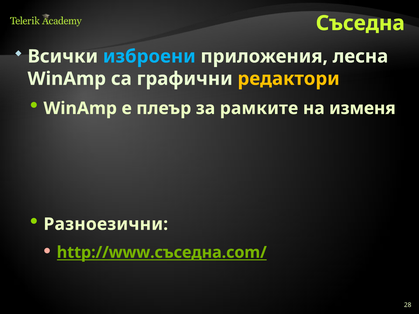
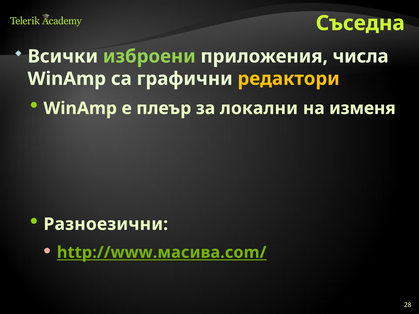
изброени colour: light blue -> light green (149, 56)
лесна: лесна -> числа (361, 56)
рамките: рамките -> локални (259, 108)
http://www.съседна.com/: http://www.съседна.com/ -> http://www.масива.com/ (162, 253)
